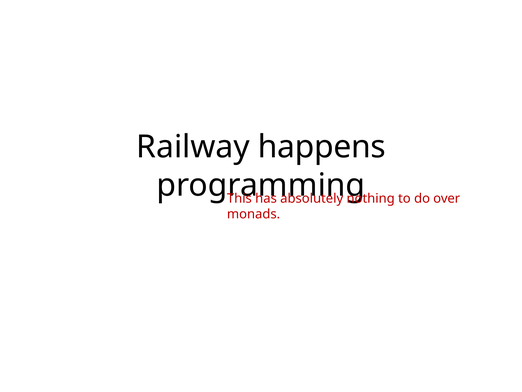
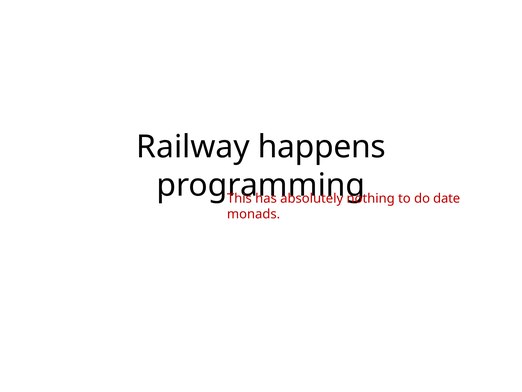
over: over -> date (447, 198)
